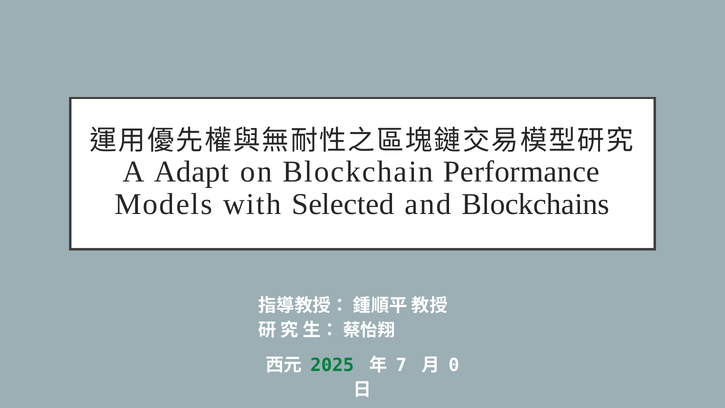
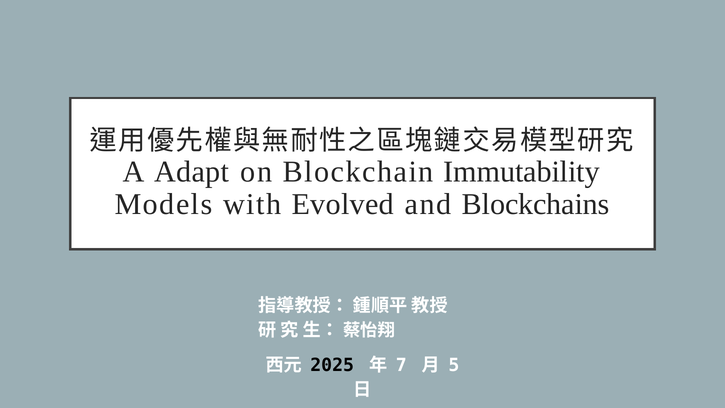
Performance: Performance -> Immutability (522, 172)
Selected: Selected -> Evolved (343, 204)
2025 colour: green -> black (332, 365)
0: 0 -> 5 (454, 365)
